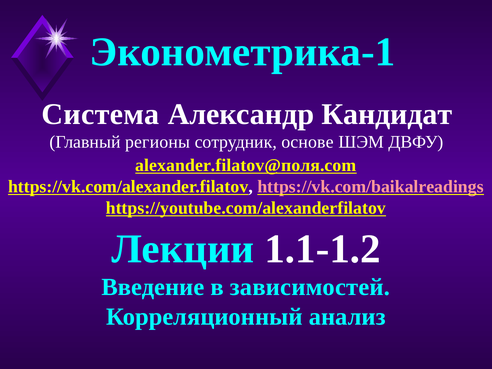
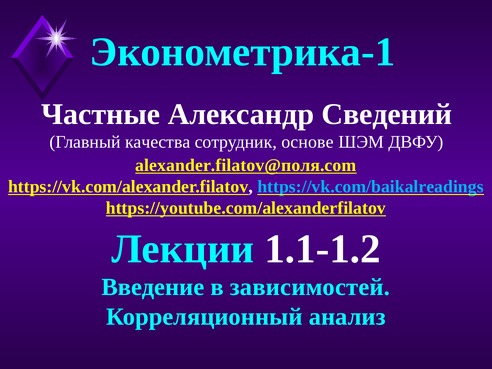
Система: Система -> Частные (101, 114)
Кандидат: Кандидат -> Сведений (387, 114)
регионы: регионы -> качества (158, 142)
https://vk.com/baikalreadings colour: pink -> light blue (371, 187)
